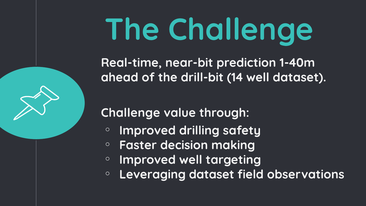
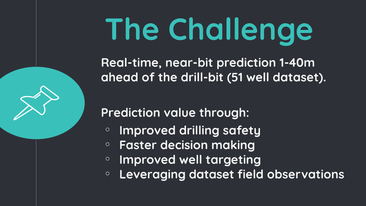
14: 14 -> 51 (235, 77)
Challenge: Challenge -> Prediction (131, 113)
